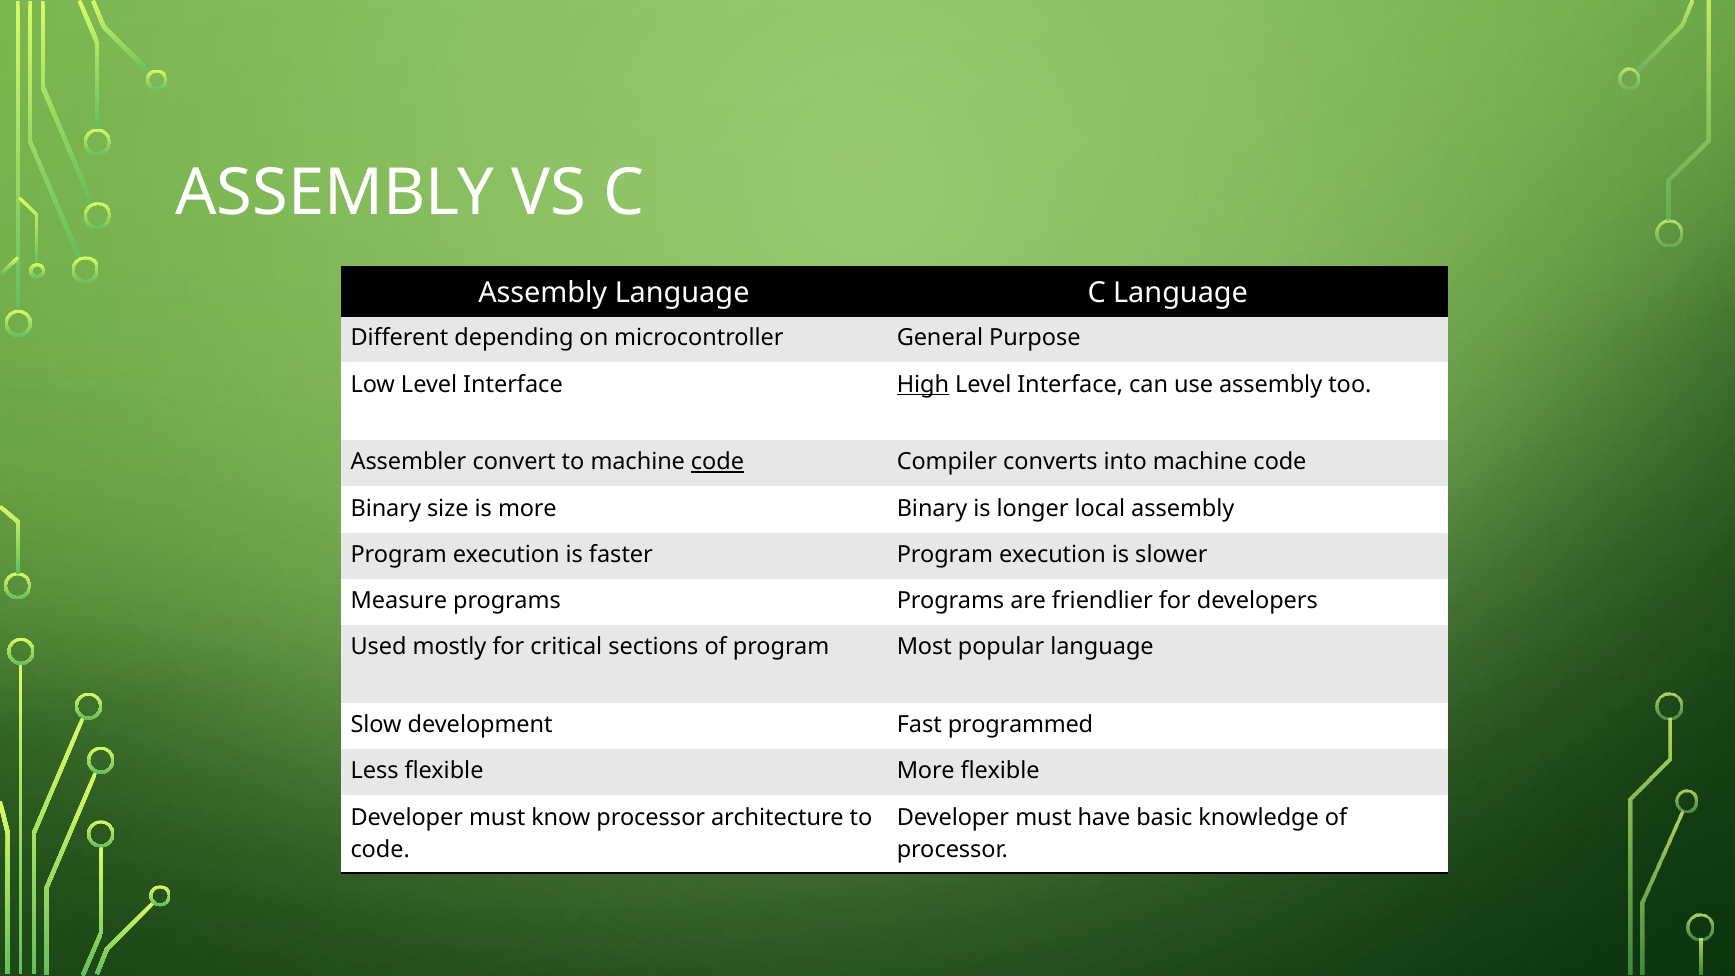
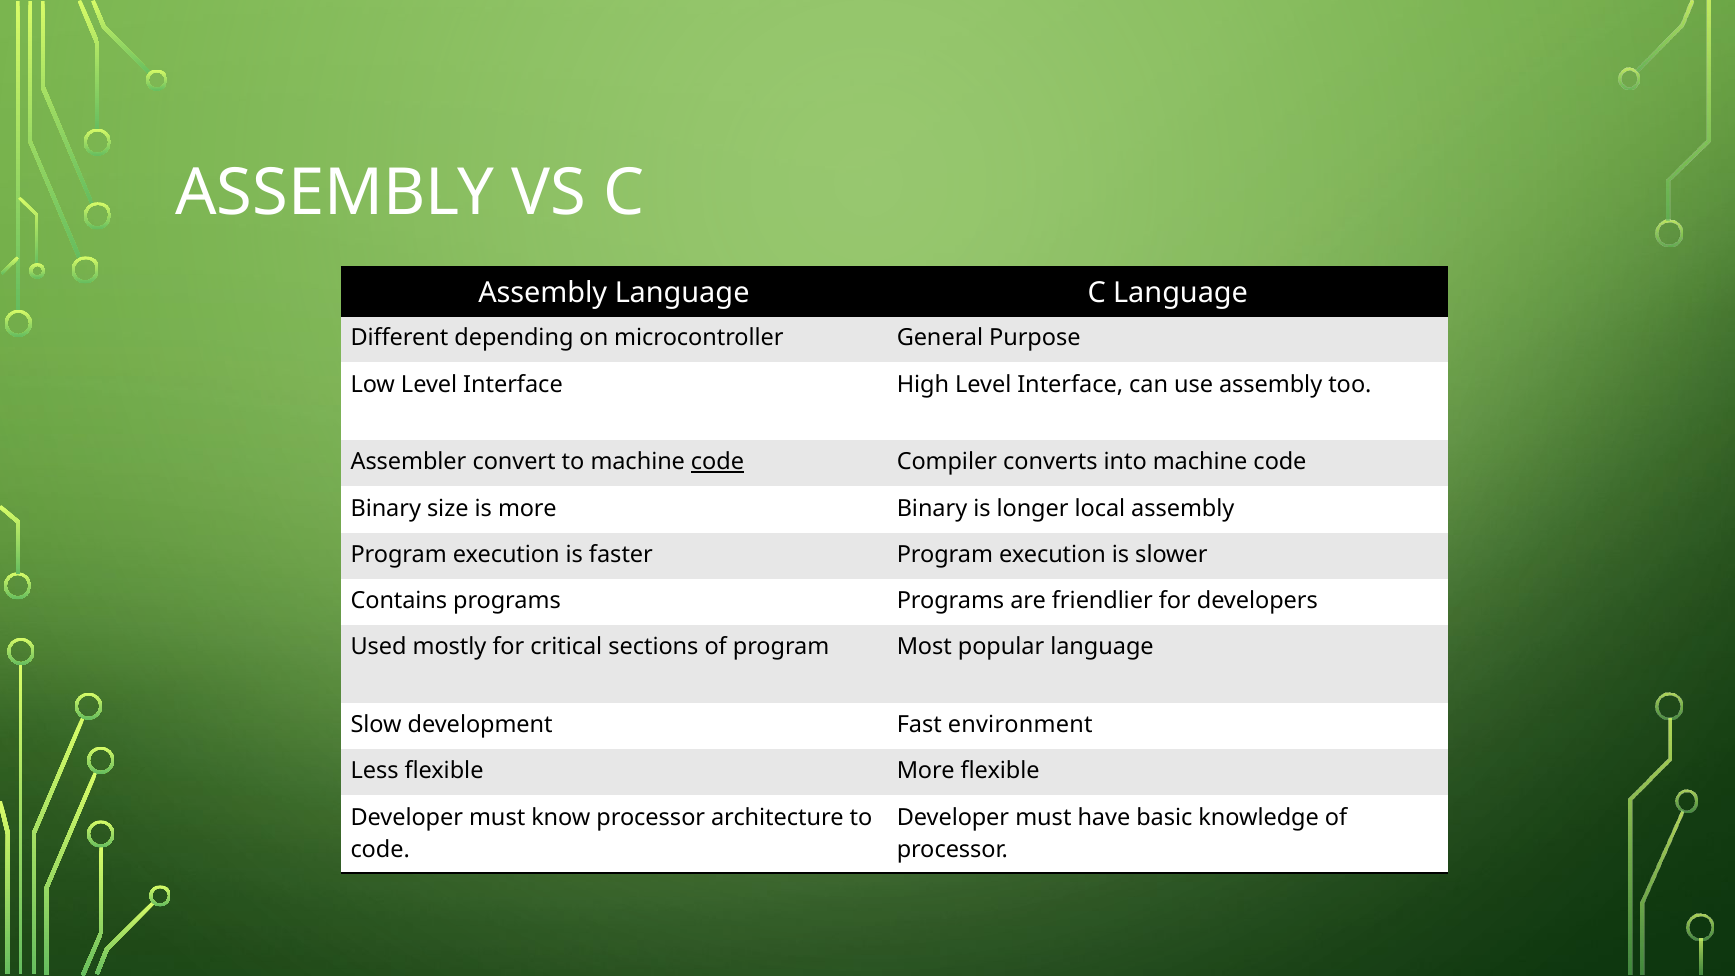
High underline: present -> none (923, 384)
Measure: Measure -> Contains (399, 601)
programmed: programmed -> environment (1020, 725)
